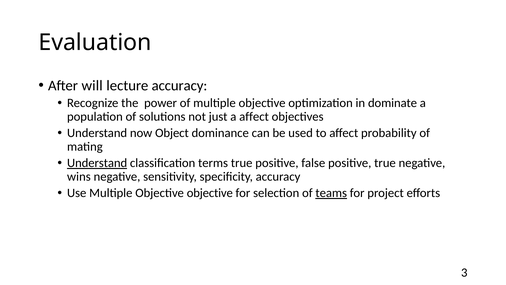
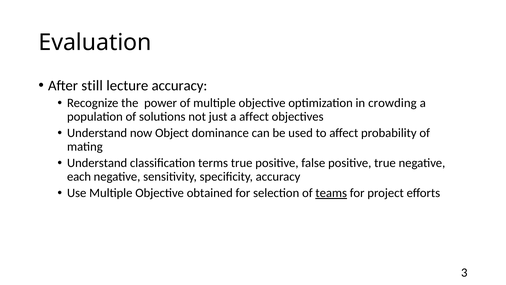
will: will -> still (92, 86)
dominate: dominate -> crowding (392, 103)
Understand underline: present -> none (97, 163)
wins: wins -> each (79, 177)
Objective objective: objective -> obtained (210, 193)
